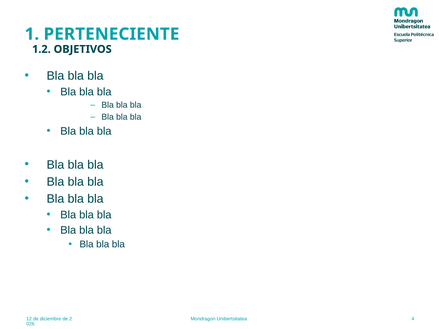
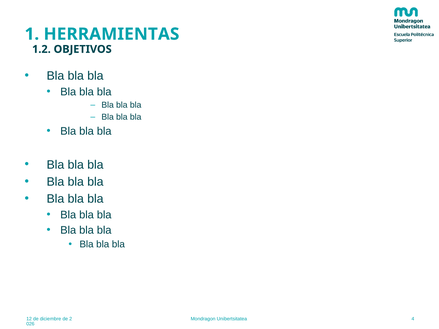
PERTENECIENTE: PERTENECIENTE -> HERRAMIENTAS (111, 34)
